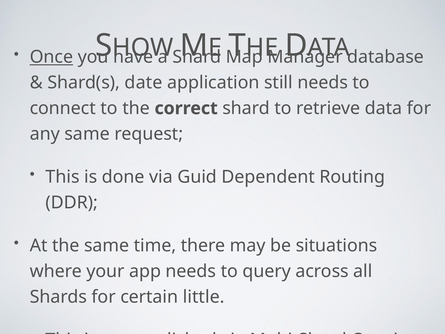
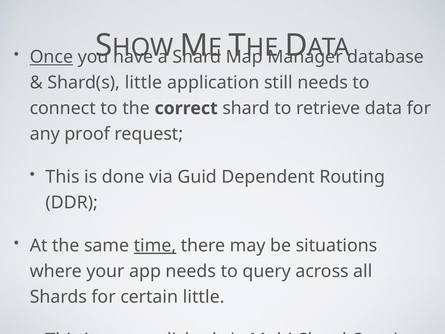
Shard(s date: date -> little (144, 83)
any same: same -> proof (87, 134)
time underline: none -> present (155, 245)
